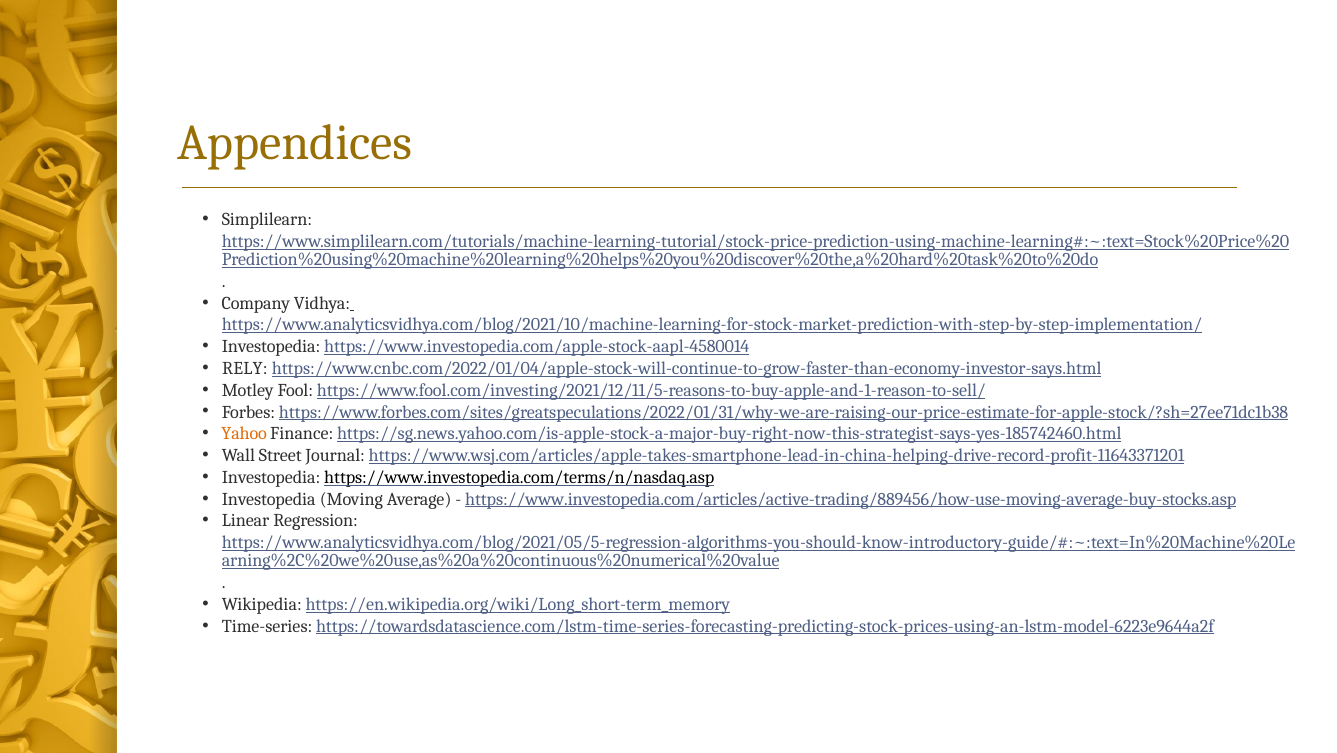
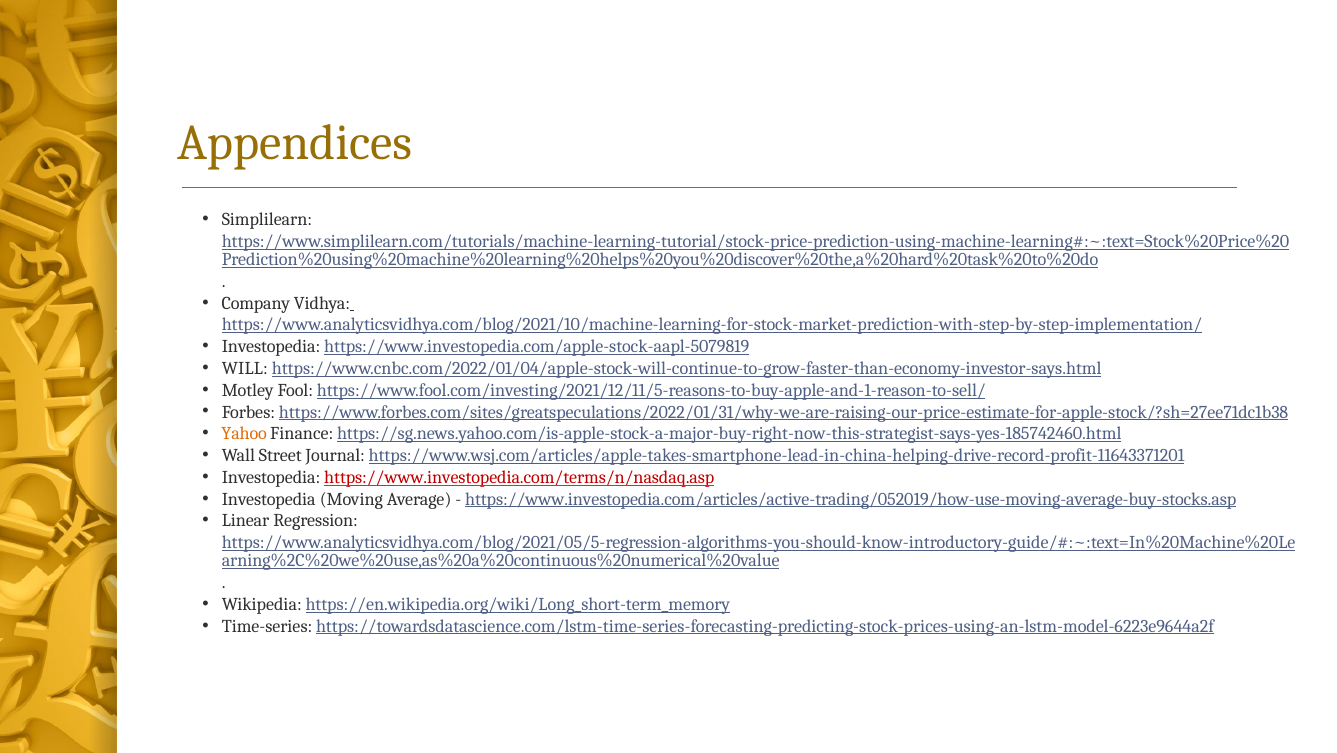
https://www.investopedia.com/apple-stock-aapl-4580014: https://www.investopedia.com/apple-stock-aapl-4580014 -> https://www.investopedia.com/apple-stock-aapl-5079819 (537, 346)
RELY: RELY -> WILL (245, 368)
https://www.investopedia.com/terms/n/nasdaq.asp colour: black -> red (519, 477)
https://www.investopedia.com/articles/active-trading/889456/how-use-moving-average-buy-stocks.asp: https://www.investopedia.com/articles/active-trading/889456/how-use-moving-average-buy-stocks.asp -> https://www.investopedia.com/articles/active-trading/052019/how-use-moving-average-buy-stocks.asp (851, 499)
